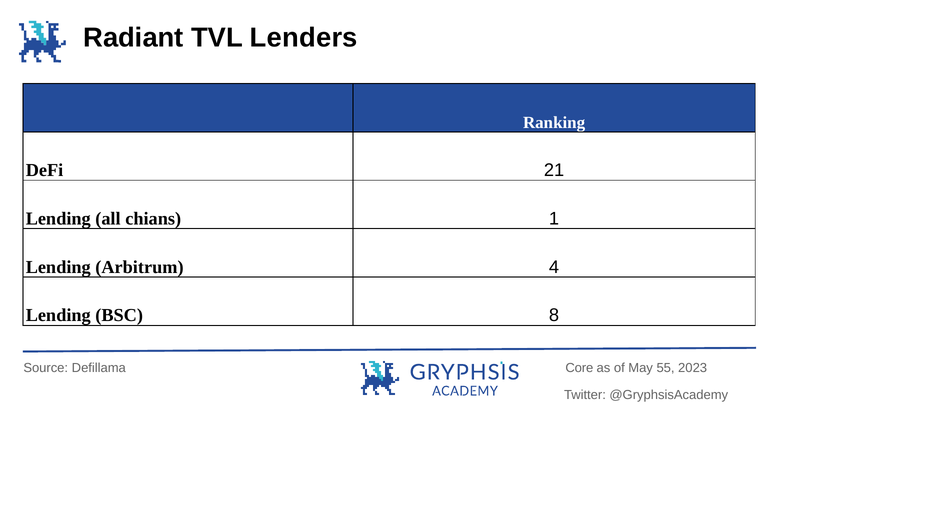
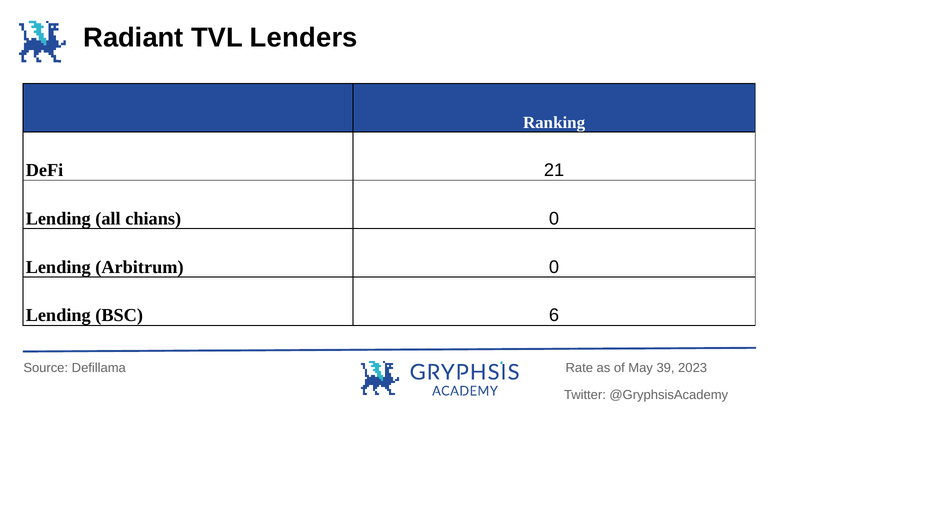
chians 1: 1 -> 0 (554, 219)
Arbitrum 4: 4 -> 0 (554, 267)
8: 8 -> 6 (554, 316)
Core: Core -> Rate (579, 368)
55: 55 -> 39 (666, 368)
